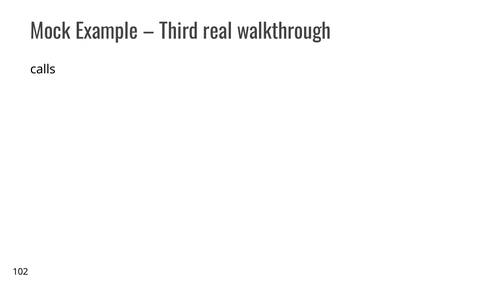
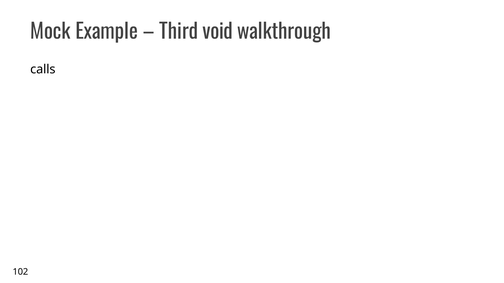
real: real -> void (218, 32)
